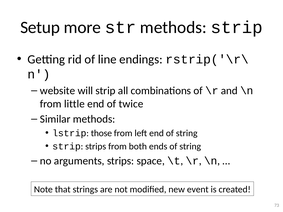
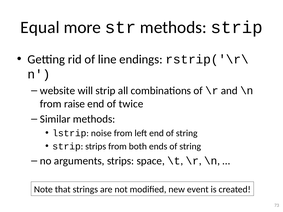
Setup: Setup -> Equal (40, 27)
little: little -> raise (75, 104)
those: those -> noise (101, 133)
